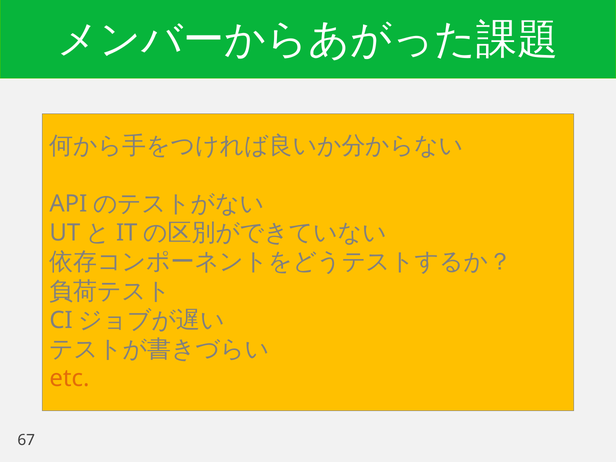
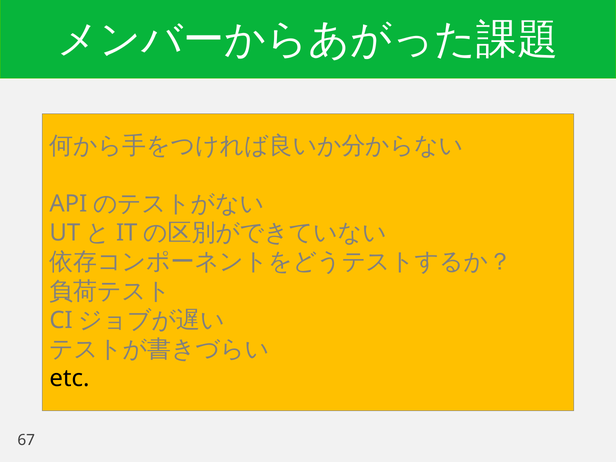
etc colour: orange -> black (69, 378)
